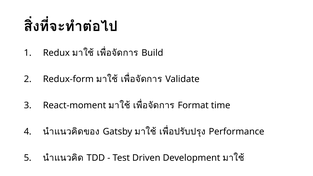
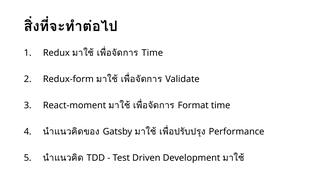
Build: Build -> Time (152, 53)
